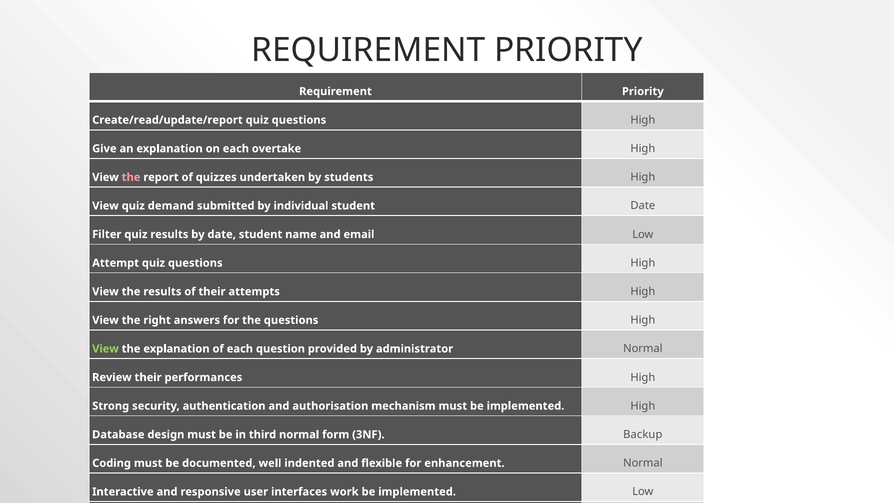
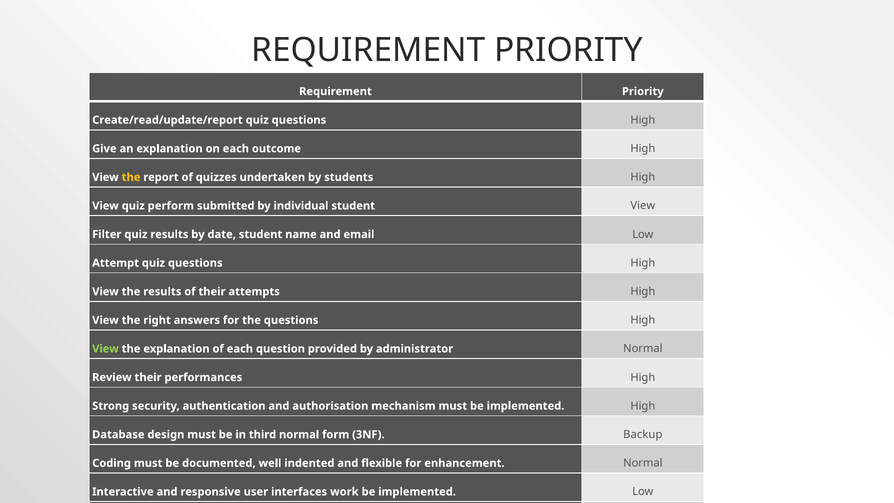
overtake: overtake -> outcome (276, 149)
the colour: pink -> yellow (131, 177)
quiz demand: demand -> perform (171, 206)
student Date: Date -> View (643, 206)
